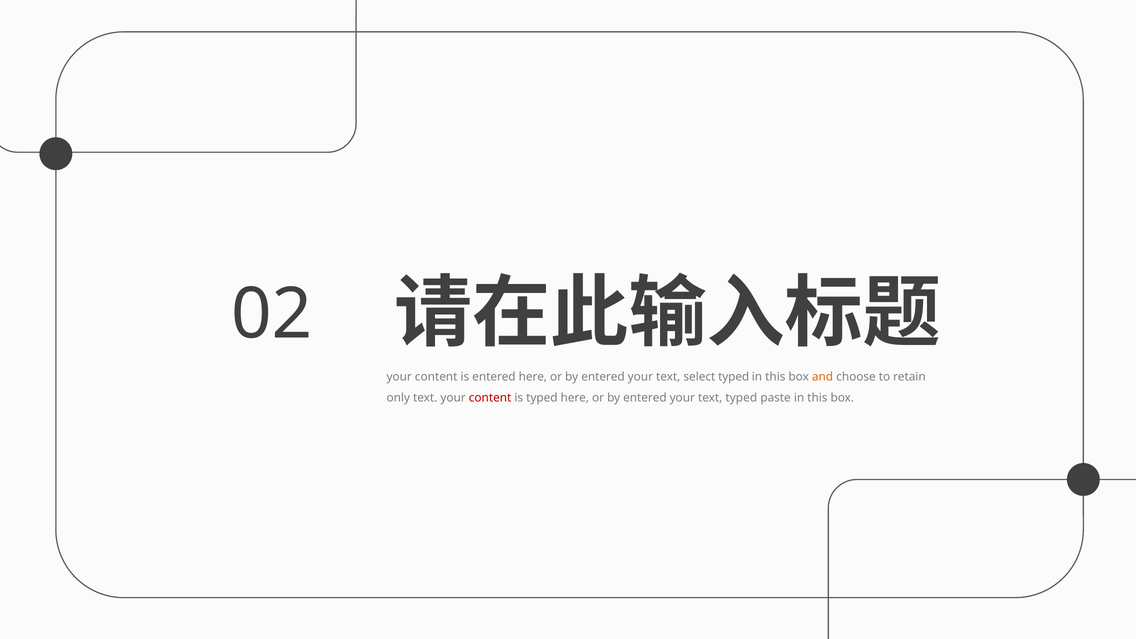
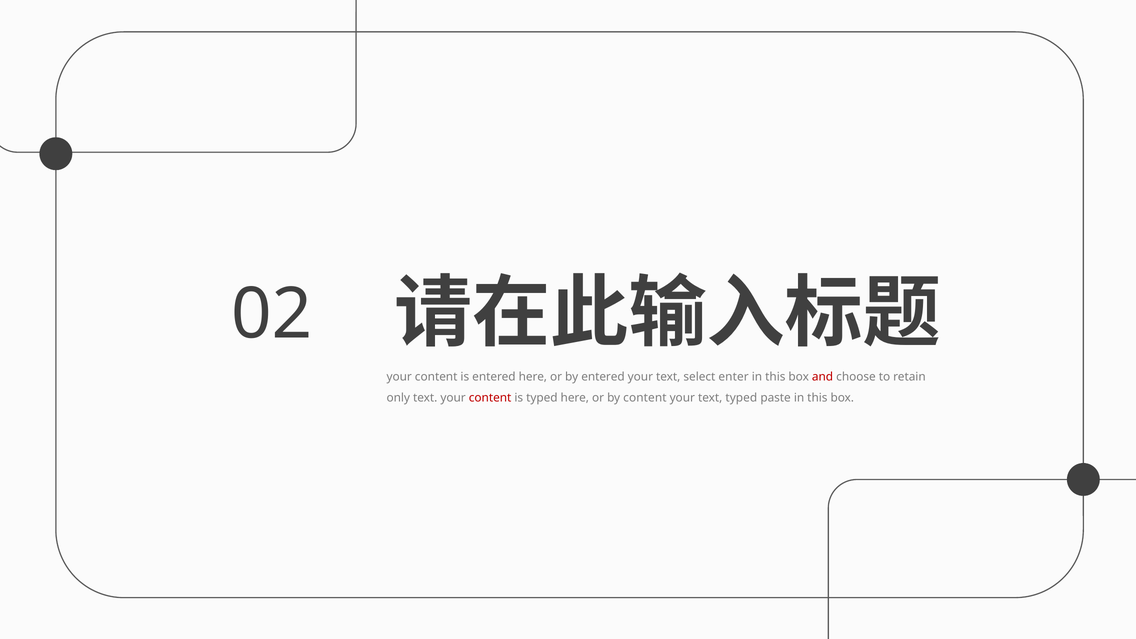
select typed: typed -> enter (734, 377)
and colour: orange -> red (823, 377)
entered: entered -> content (645, 398)
